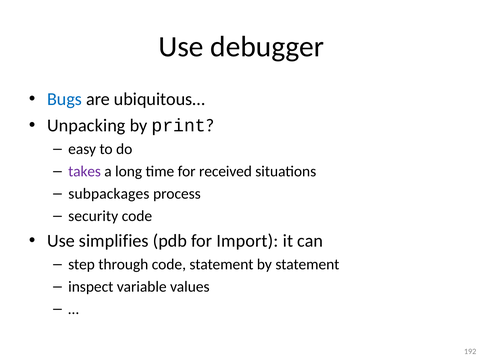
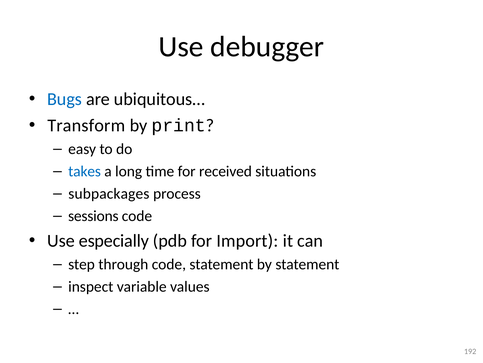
Unpacking: Unpacking -> Transform (86, 125)
takes colour: purple -> blue (85, 171)
security: security -> sessions (93, 216)
simplifies: simplifies -> especially (114, 240)
